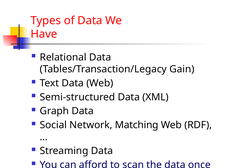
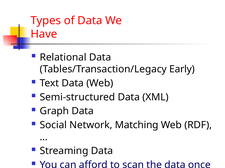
Gain: Gain -> Early (182, 69)
